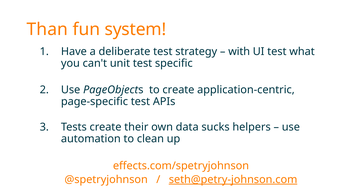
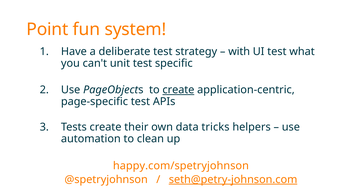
Than: Than -> Point (47, 29)
create underline: none -> present (178, 90)
sucks: sucks -> tricks (215, 127)
effects.com/spetryjohnson: effects.com/spetryjohnson -> happy.com/spetryjohnson (181, 166)
